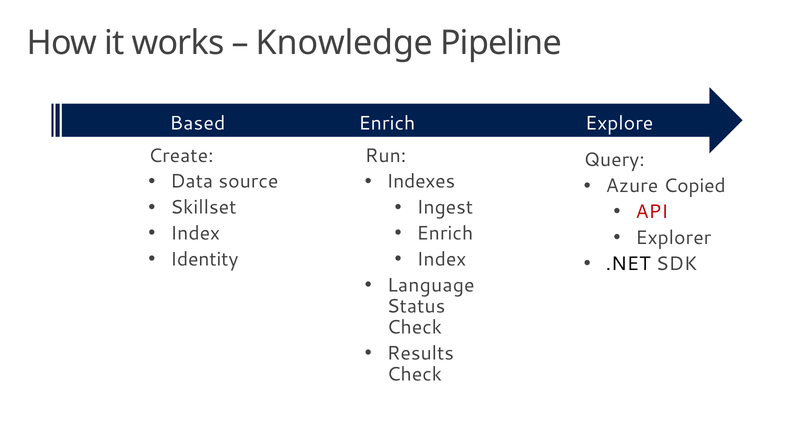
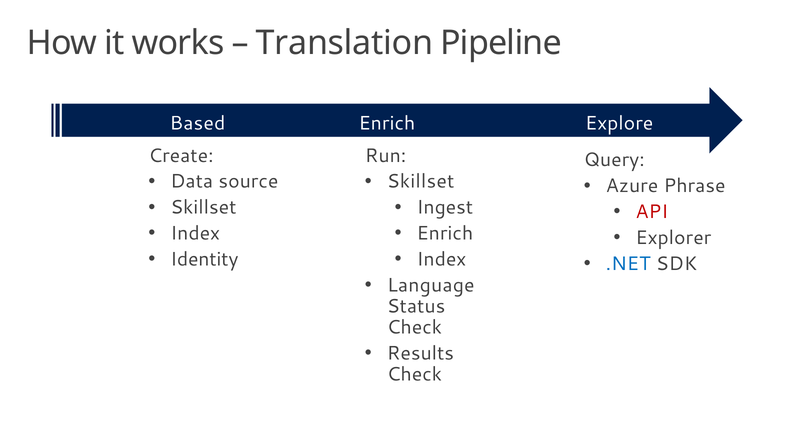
Knowledge: Knowledge -> Translation (345, 43)
Indexes: Indexes -> Skillset (421, 181)
Copied: Copied -> Phrase (695, 186)
.NET colour: black -> blue (628, 263)
